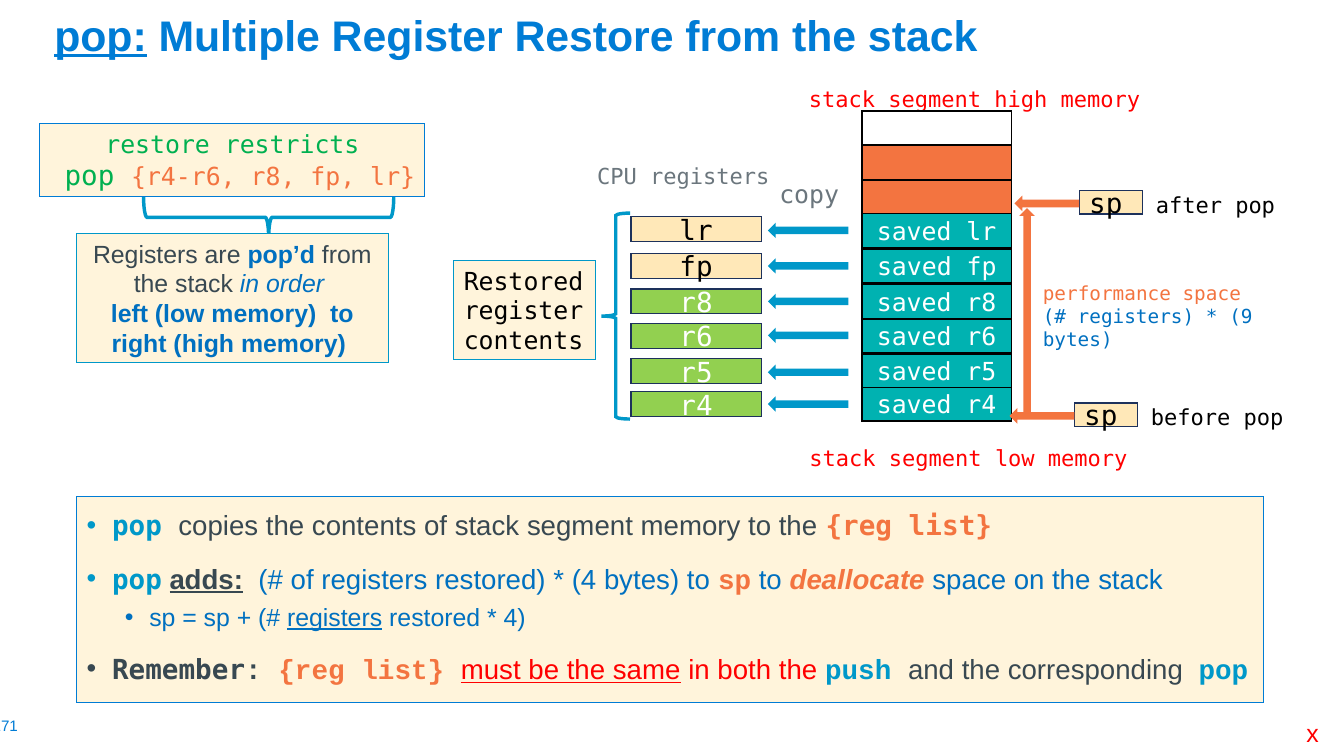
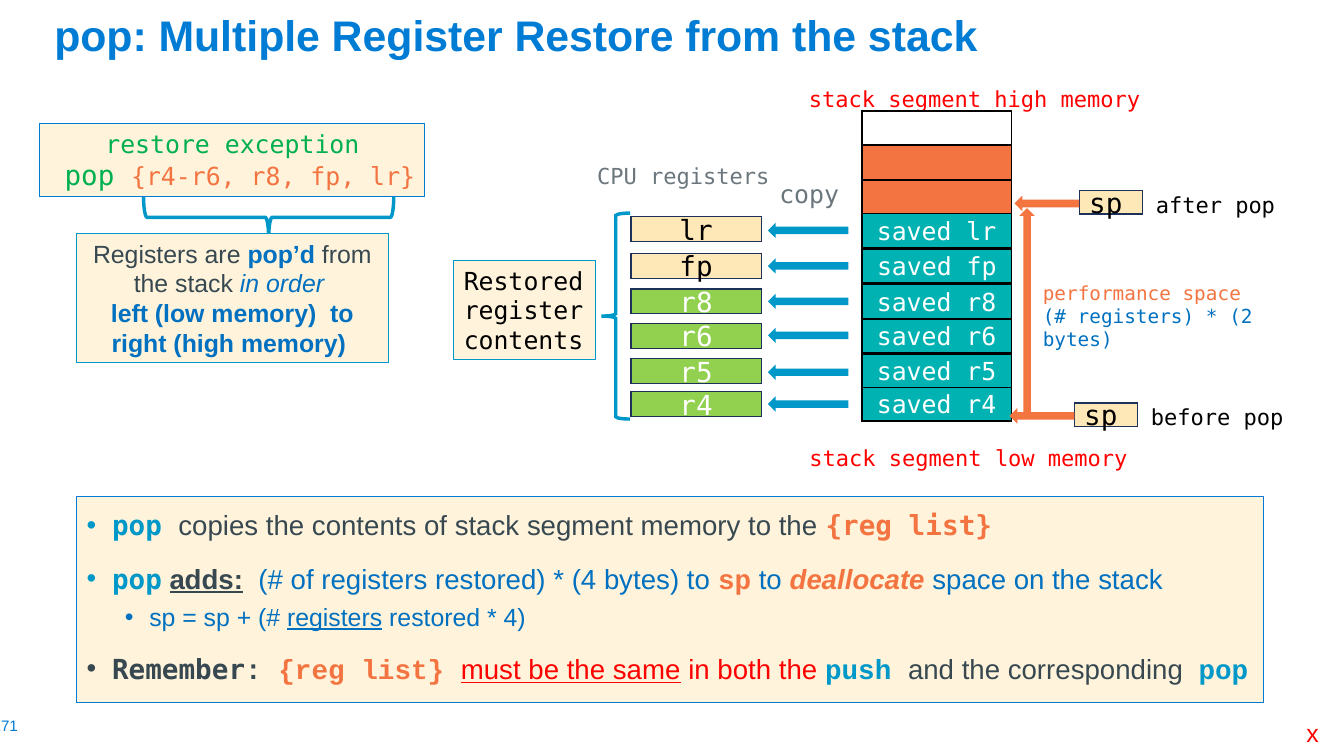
pop underline: present -> none (101, 37)
restricts: restricts -> exception (292, 145)
9: 9 -> 2 (1241, 318)
